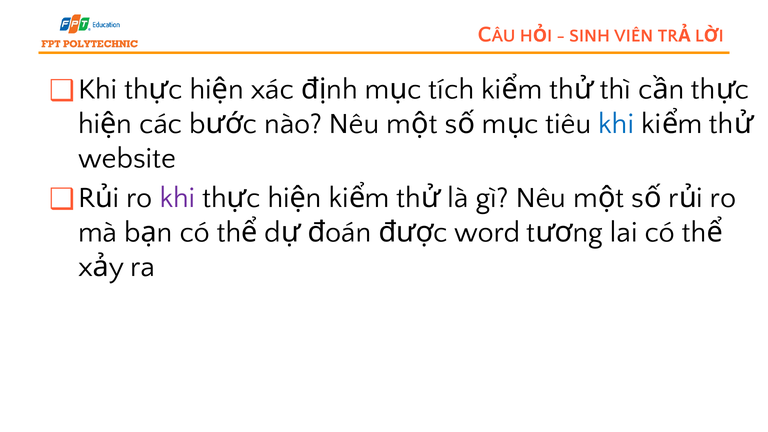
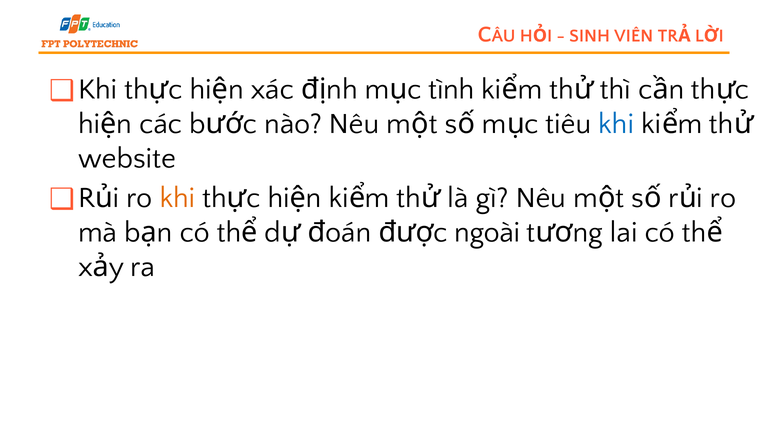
tích: tích -> tình (451, 89)
khi colour: purple -> orange (178, 198)
word: word -> ngoài (487, 232)
